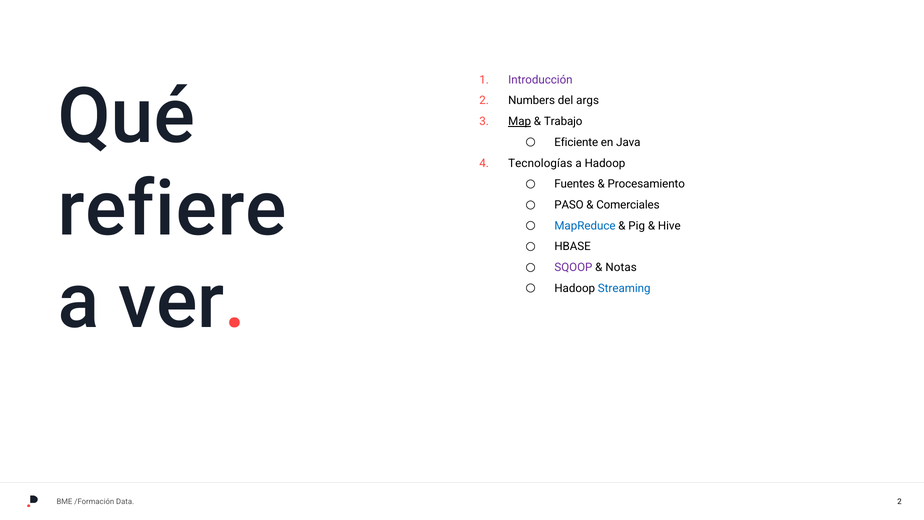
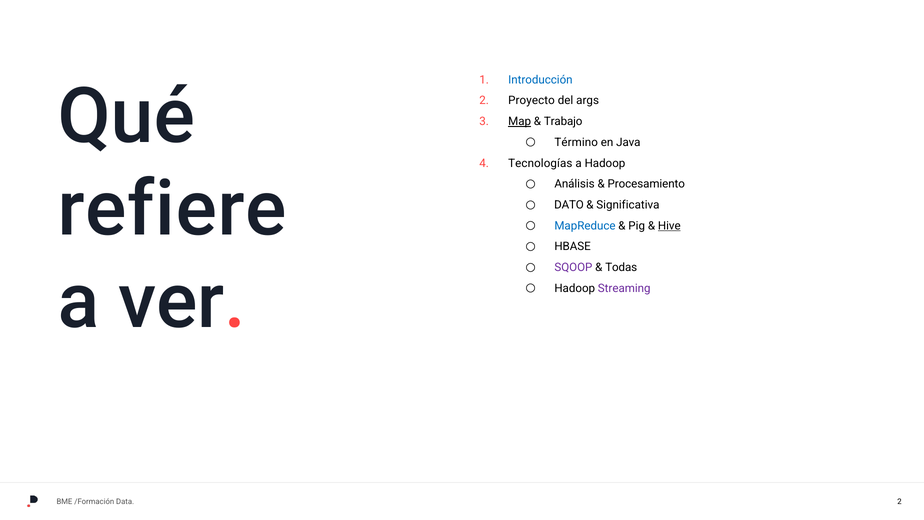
Introducción colour: purple -> blue (540, 80)
Numbers: Numbers -> Proyecto (531, 101)
Eficiente: Eficiente -> Término (576, 142)
Fuentes: Fuentes -> Análisis (575, 184)
PASO: PASO -> DATO (569, 205)
Comerciales: Comerciales -> Significativa (628, 205)
Hive underline: none -> present (669, 226)
Notas: Notas -> Todas (621, 267)
Streaming colour: blue -> purple (624, 288)
